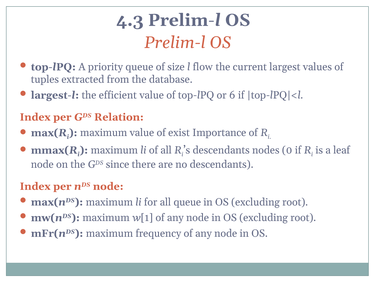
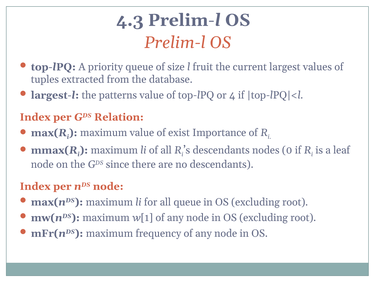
flow: flow -> fruit (203, 67)
efficient: efficient -> patterns (118, 95)
6: 6 -> 4 (232, 95)
